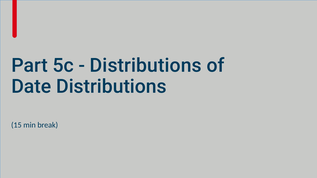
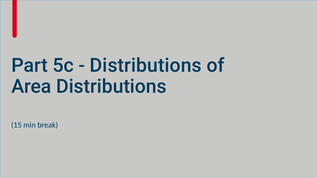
Date: Date -> Area (31, 87)
